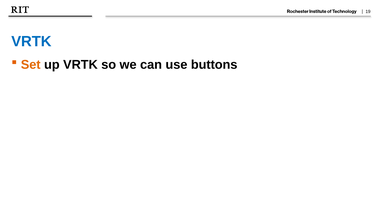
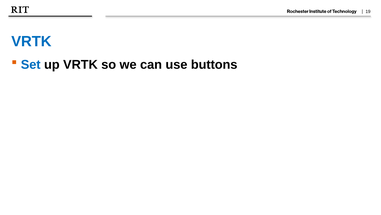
Set colour: orange -> blue (31, 64)
